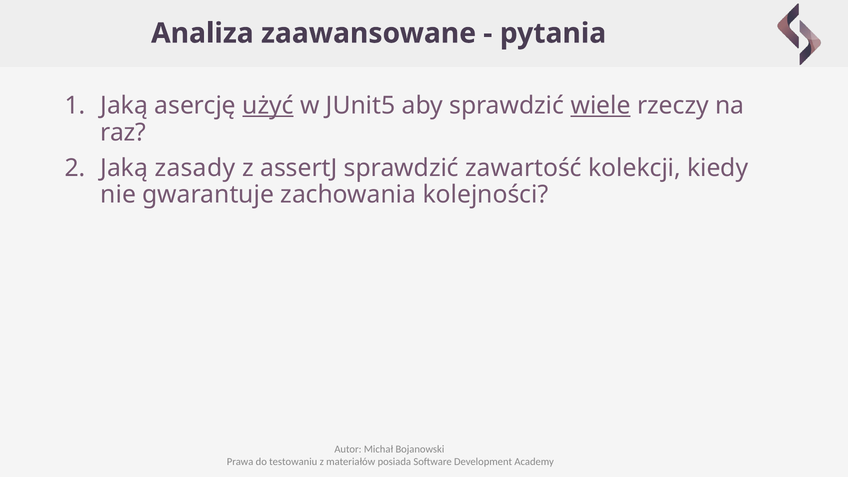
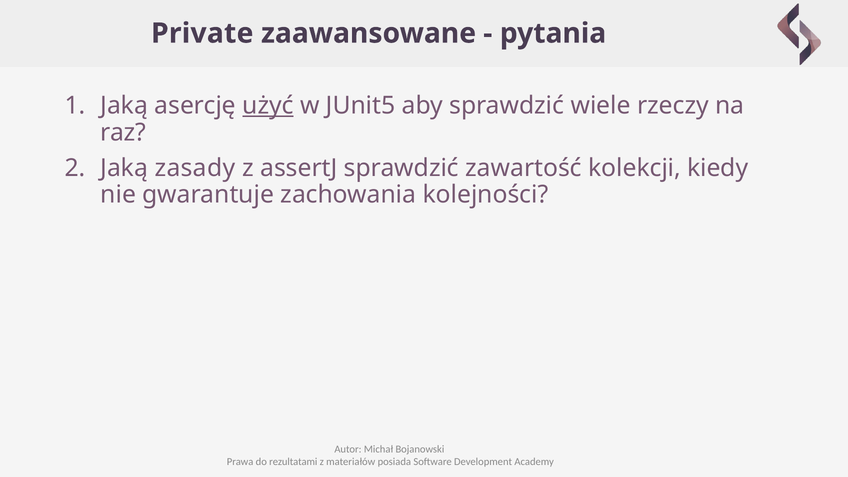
Analiza: Analiza -> Private (202, 33)
wiele underline: present -> none (601, 106)
testowaniu: testowaniu -> rezultatami (293, 462)
